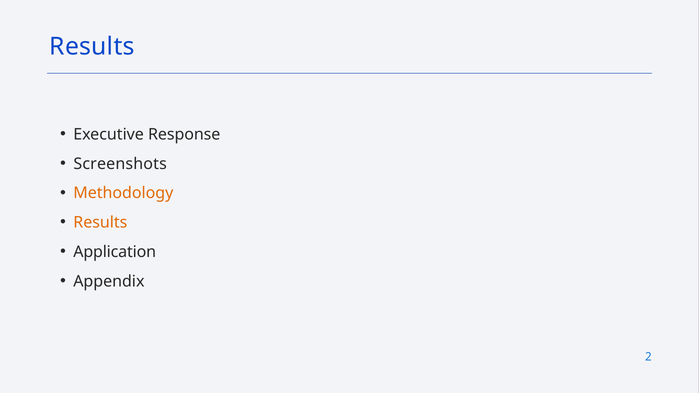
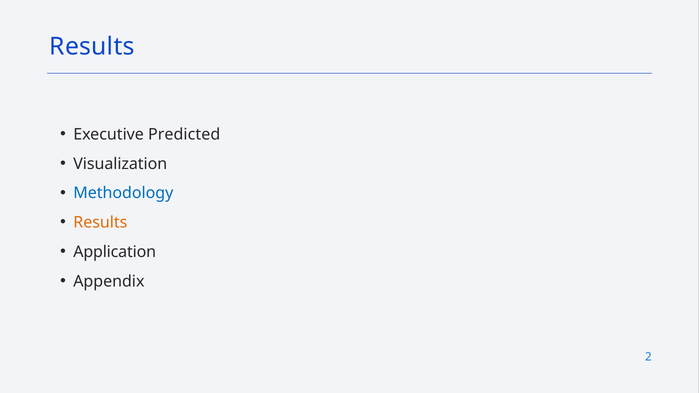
Response: Response -> Predicted (184, 134)
Screenshots: Screenshots -> Visualization (120, 164)
Methodology colour: orange -> blue (123, 193)
